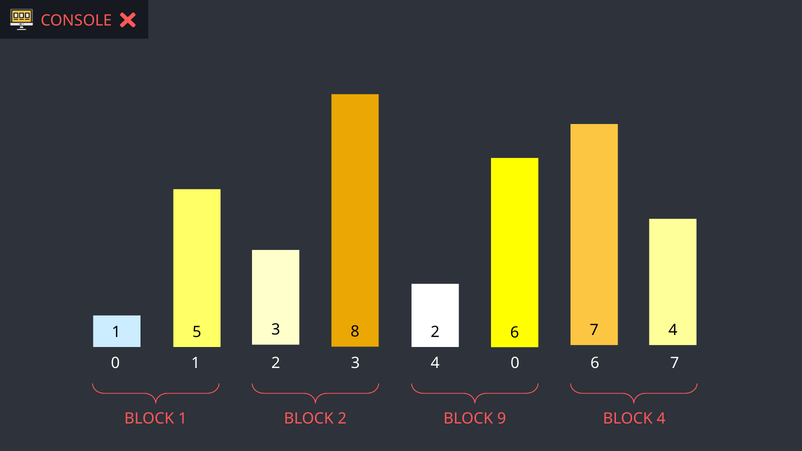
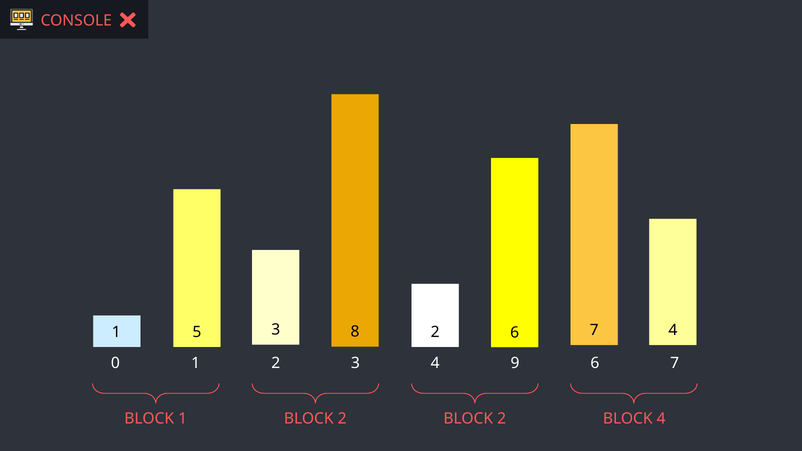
4 0: 0 -> 9 (515, 363)
2 BLOCK 9: 9 -> 2 (502, 419)
